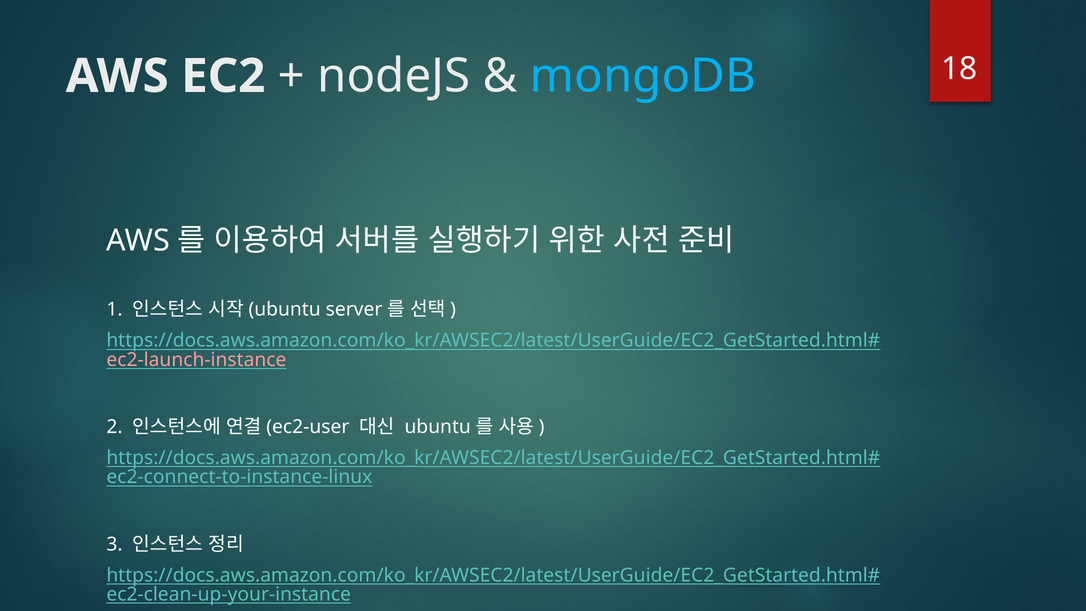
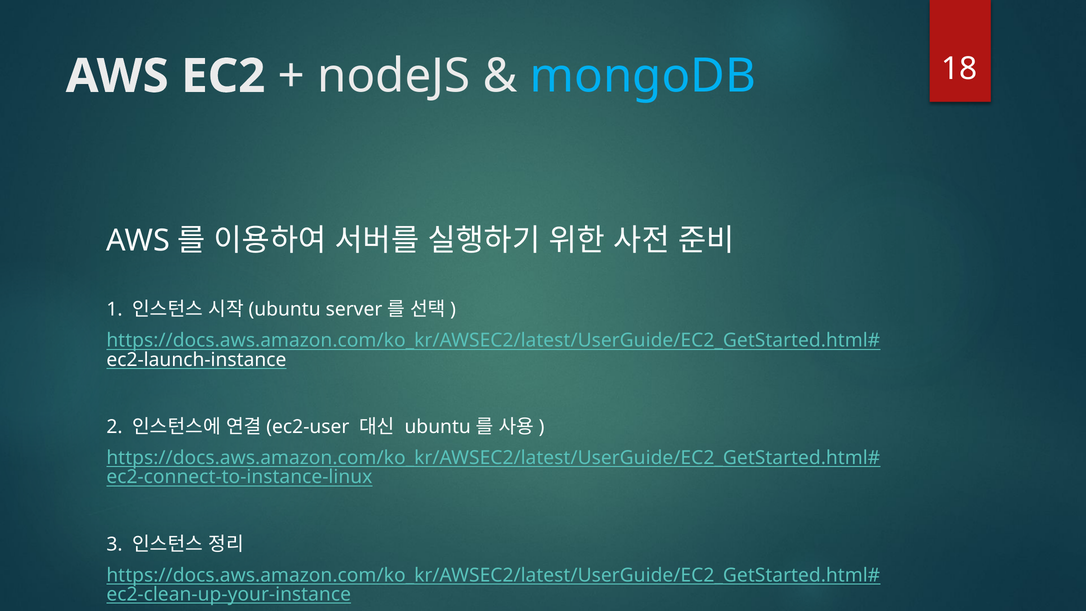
ec2-launch-instance colour: pink -> white (196, 360)
